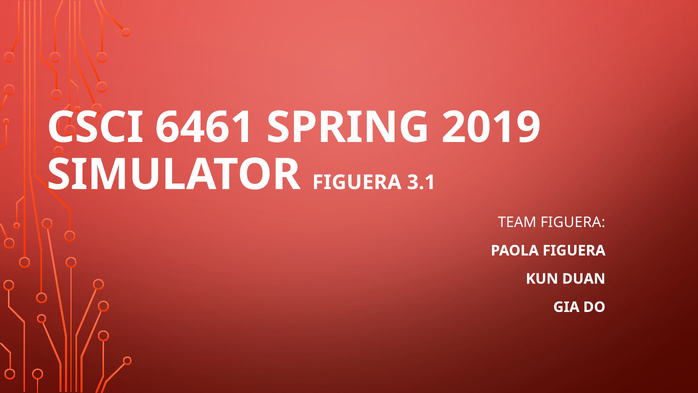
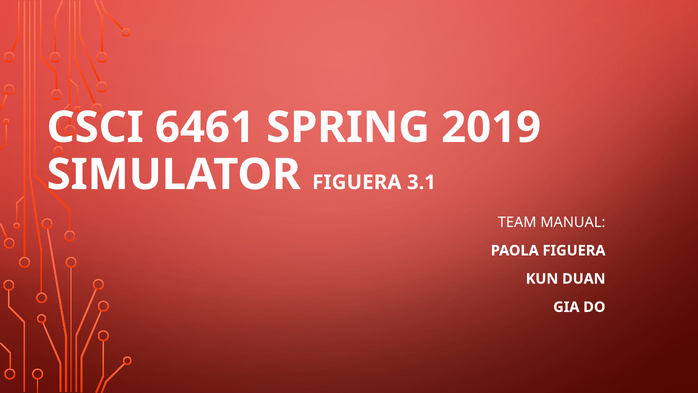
TEAM FIGUERA: FIGUERA -> MANUAL (573, 222)
